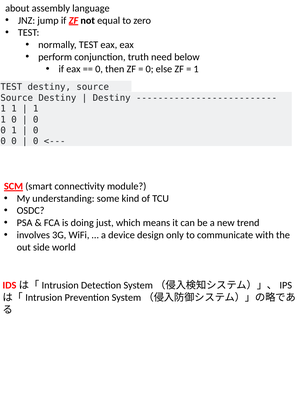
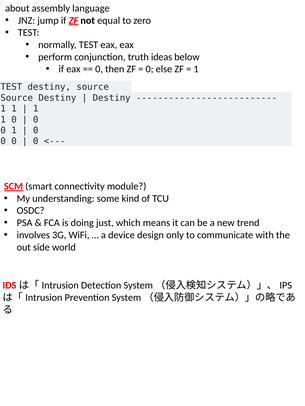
need: need -> ideas (162, 57)
